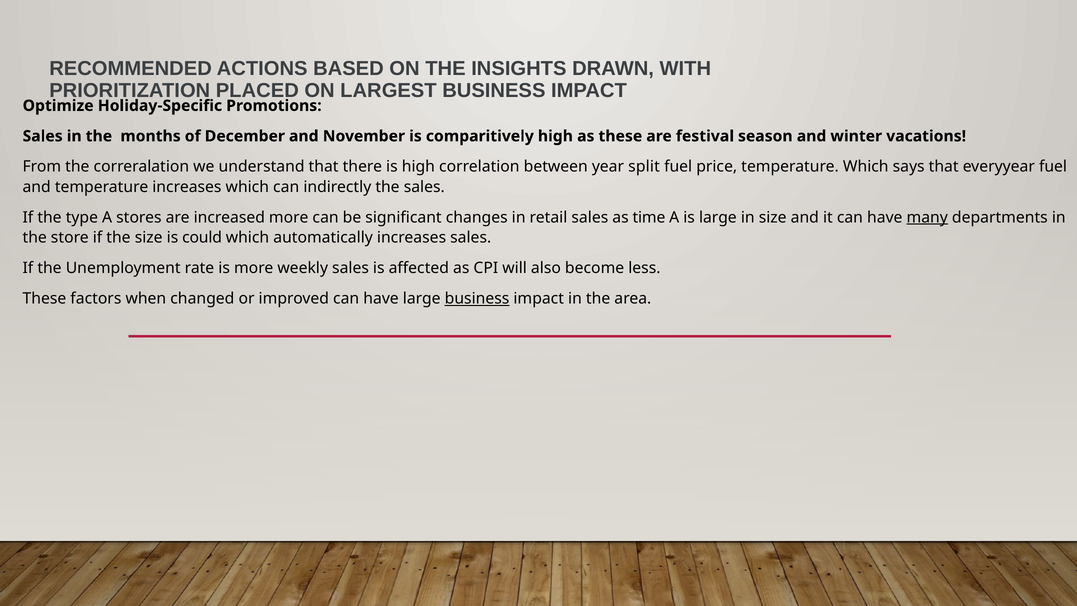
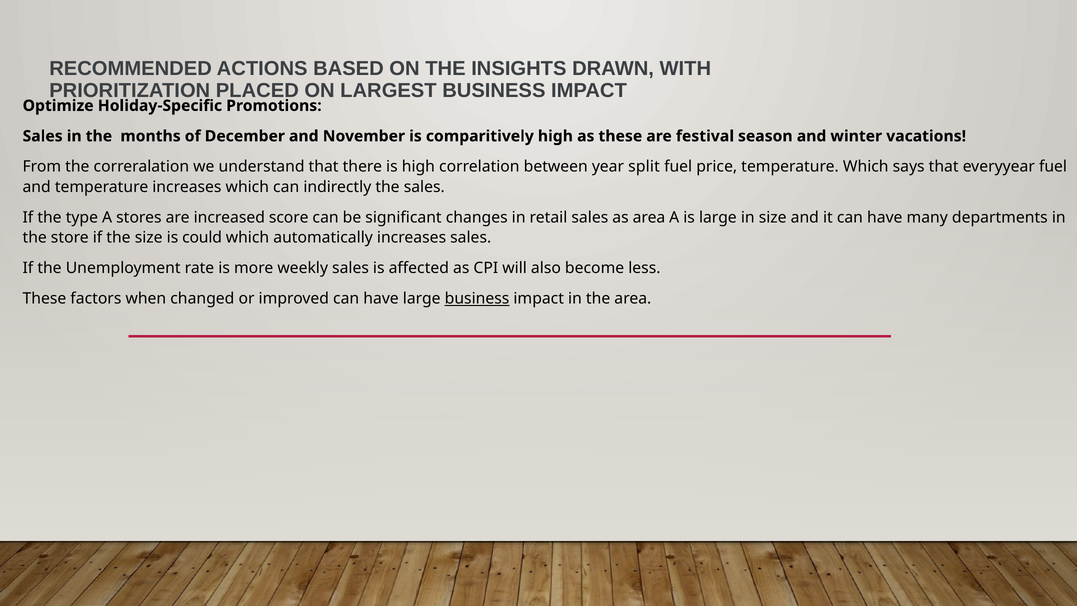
increased more: more -> score (289, 217)
as time: time -> area (649, 217)
many underline: present -> none (927, 217)
